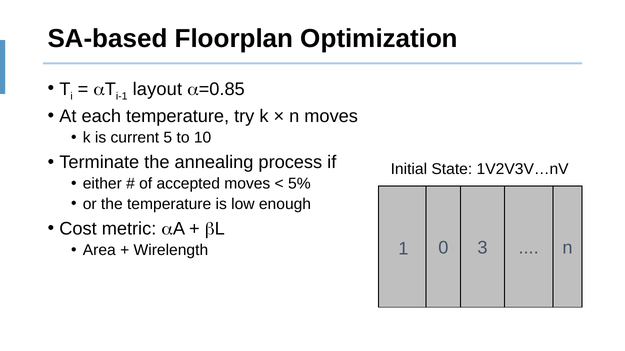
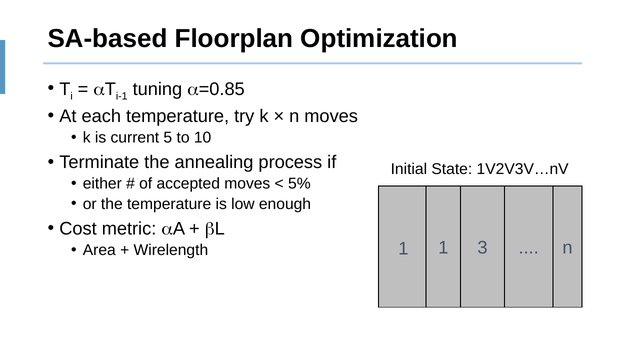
layout: layout -> tuning (157, 89)
Wirelength 0: 0 -> 1 (443, 248)
